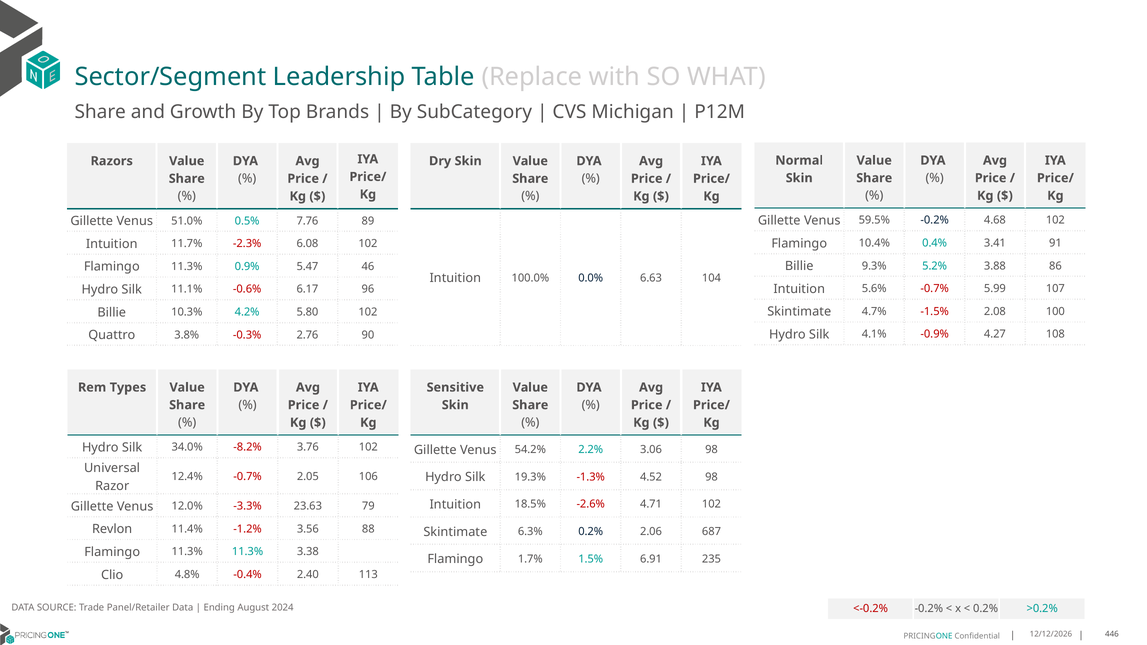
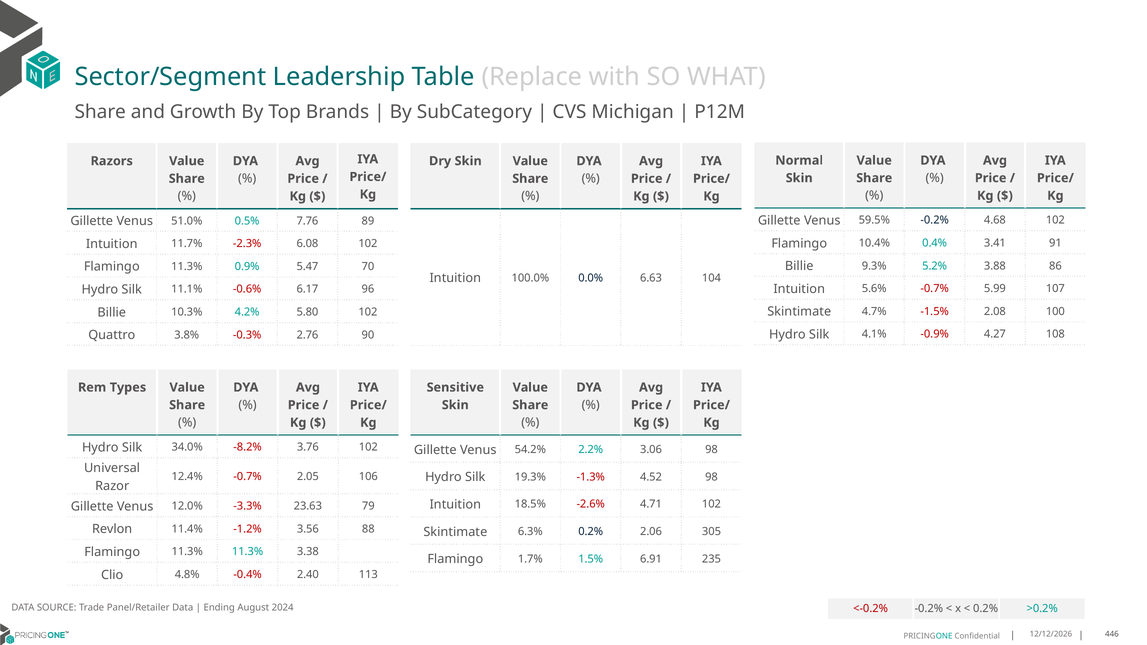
46: 46 -> 70 (368, 267)
687: 687 -> 305 (711, 532)
